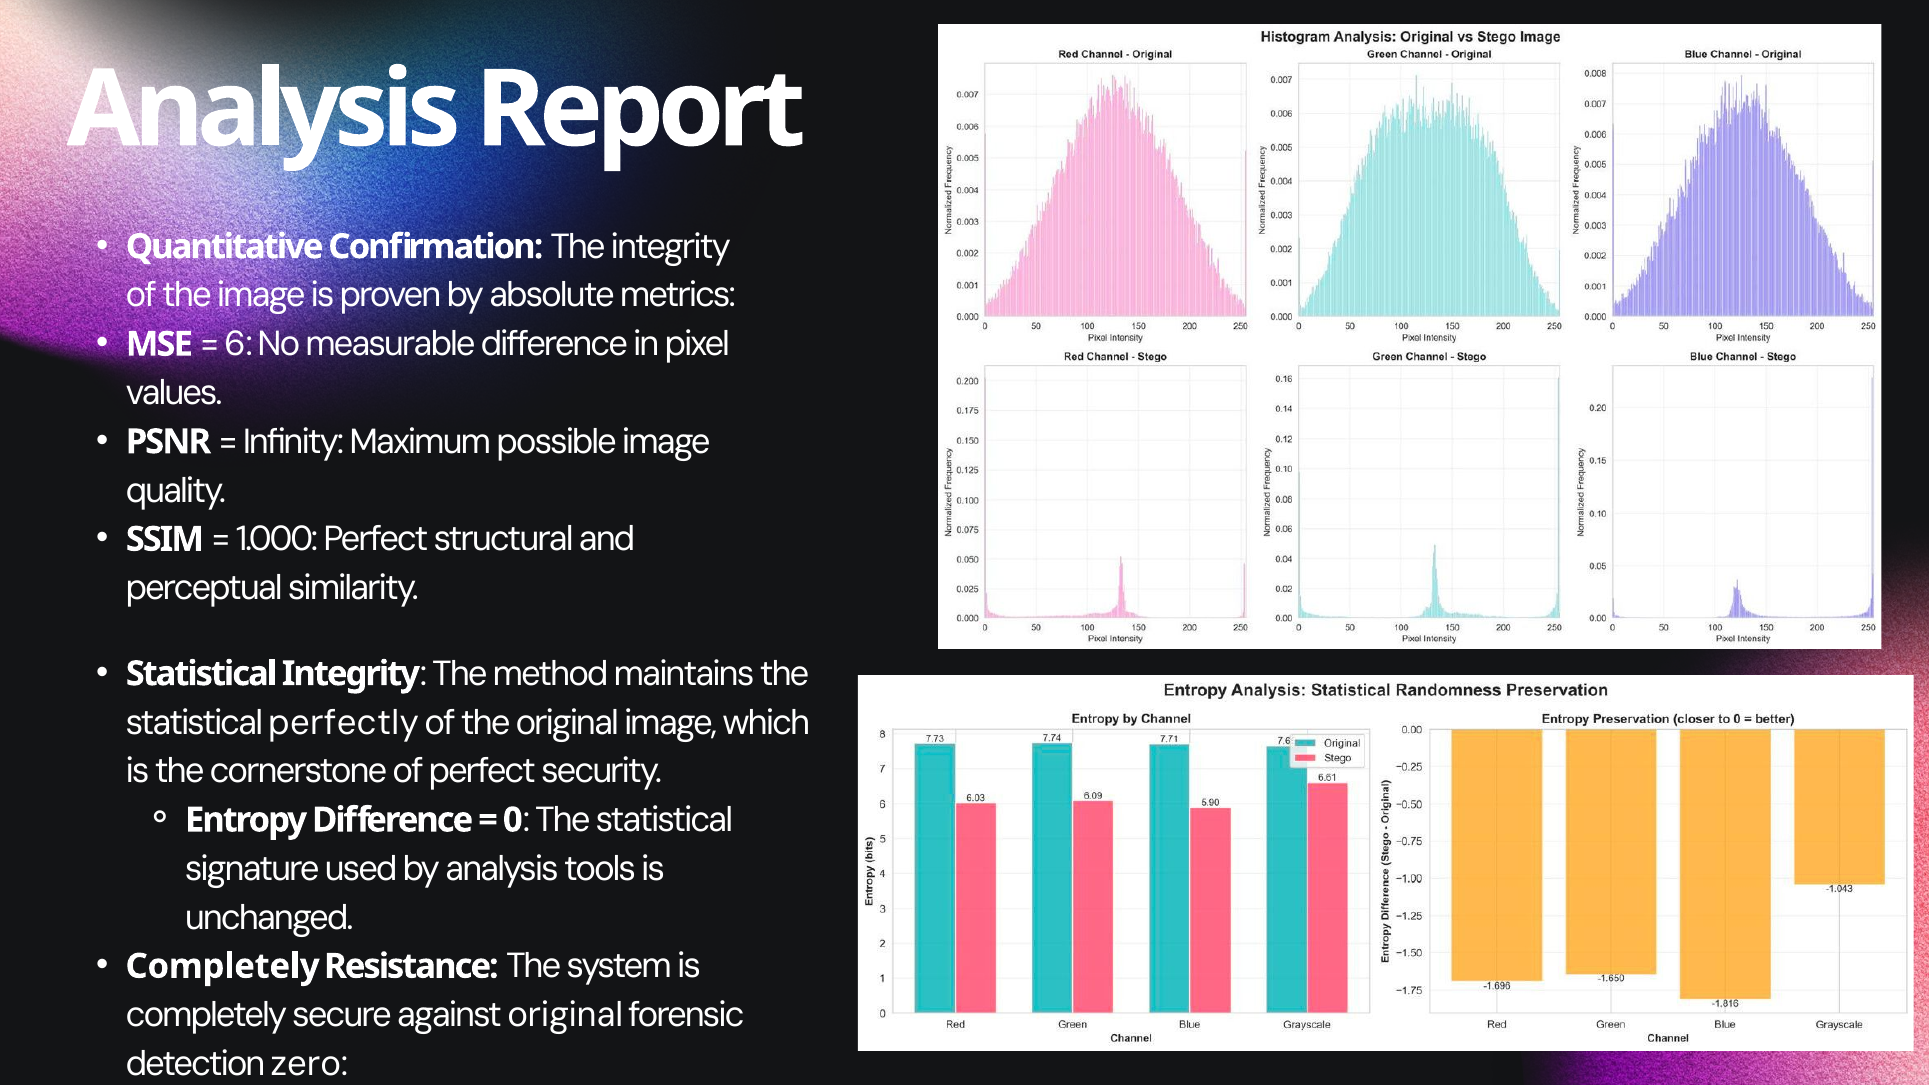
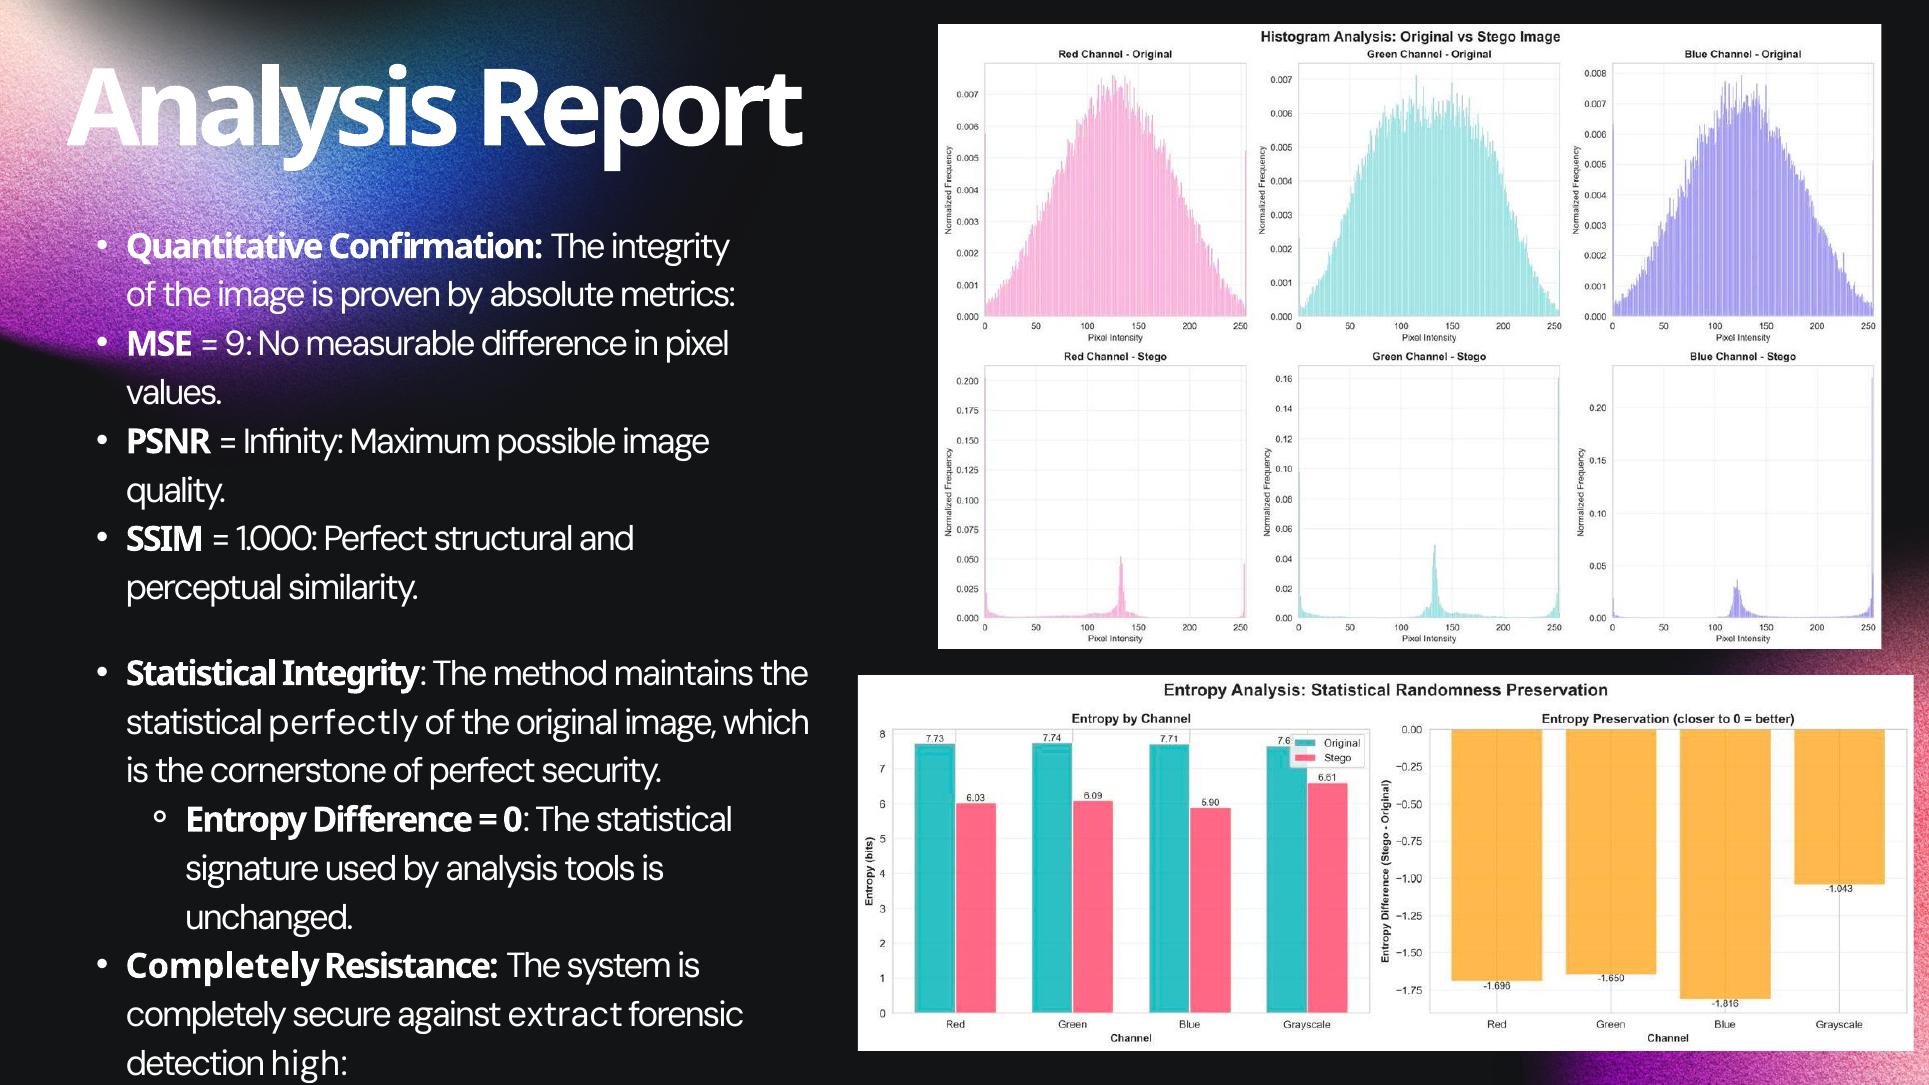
6: 6 -> 9 (239, 344)
against original: original -> extract (565, 1015)
zero: zero -> high (309, 1064)
